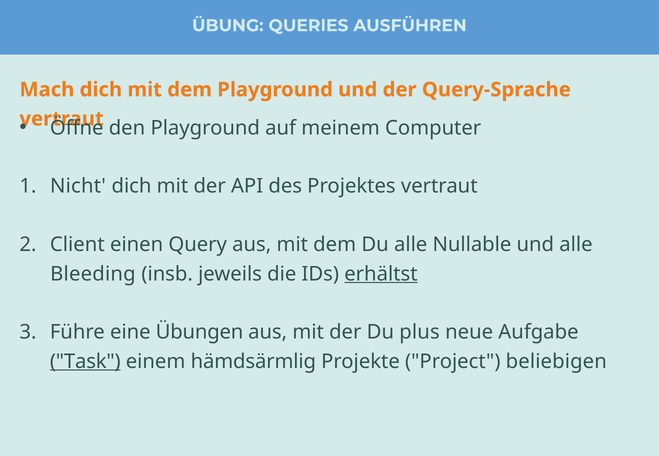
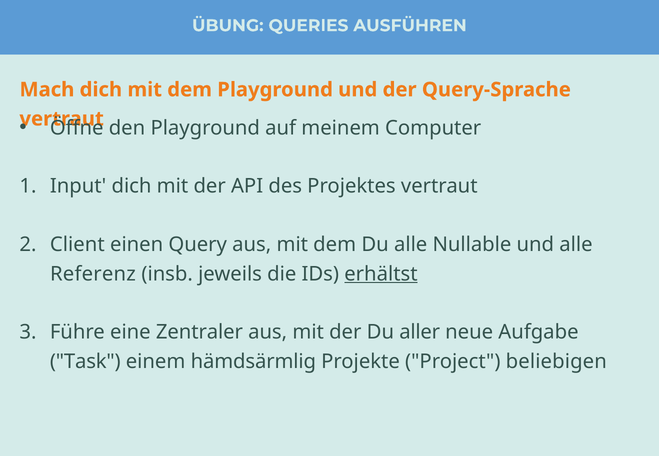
Nicht: Nicht -> Input (78, 186)
Bleeding: Bleeding -> Referenz (93, 274)
Übungen: Übungen -> Zentraler (199, 332)
plus: plus -> aller (420, 332)
Task underline: present -> none (85, 362)
